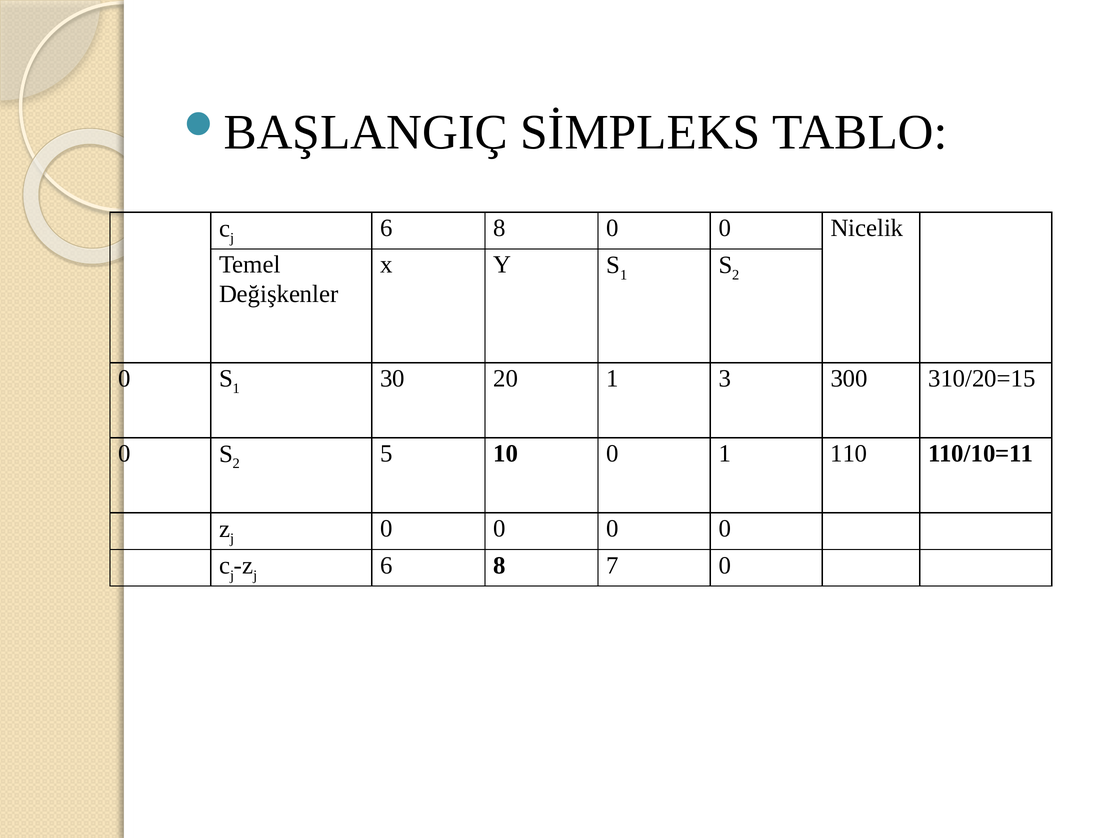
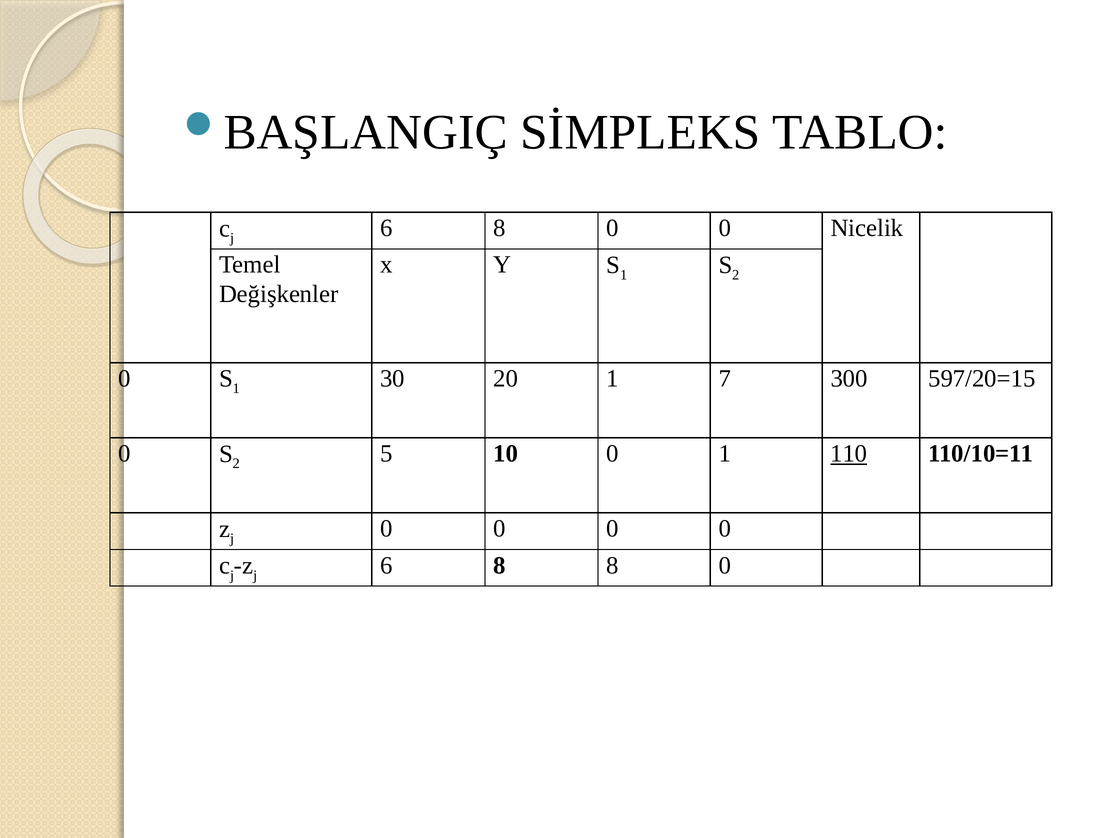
3: 3 -> 7 (725, 379)
310/20=15: 310/20=15 -> 597/20=15 (982, 379)
110 underline: none -> present (849, 454)
8 7: 7 -> 8 (613, 566)
